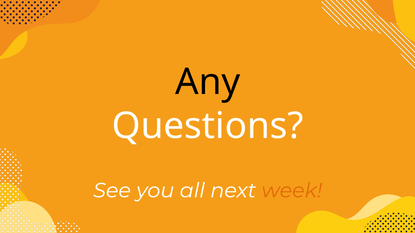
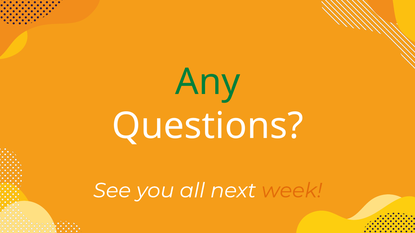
Any colour: black -> green (208, 82)
